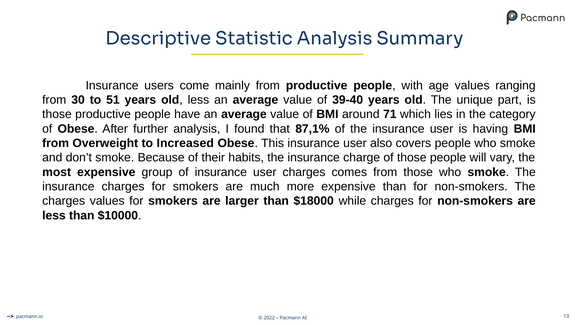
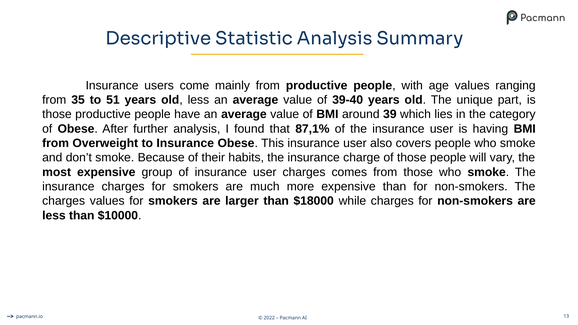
30: 30 -> 35 (78, 100)
71: 71 -> 39 (390, 114)
to Increased: Increased -> Insurance (185, 143)
